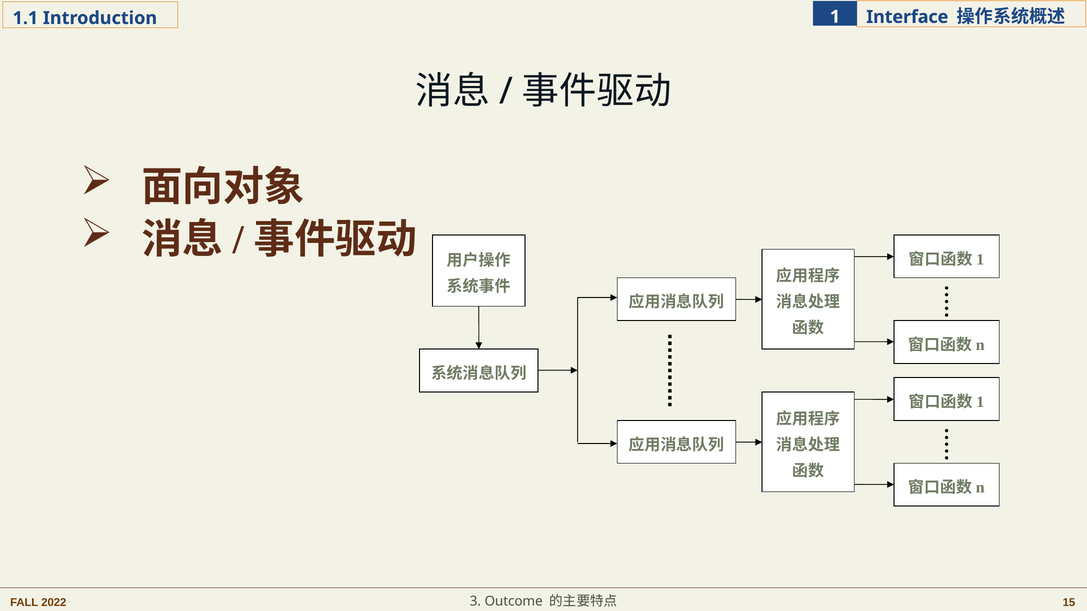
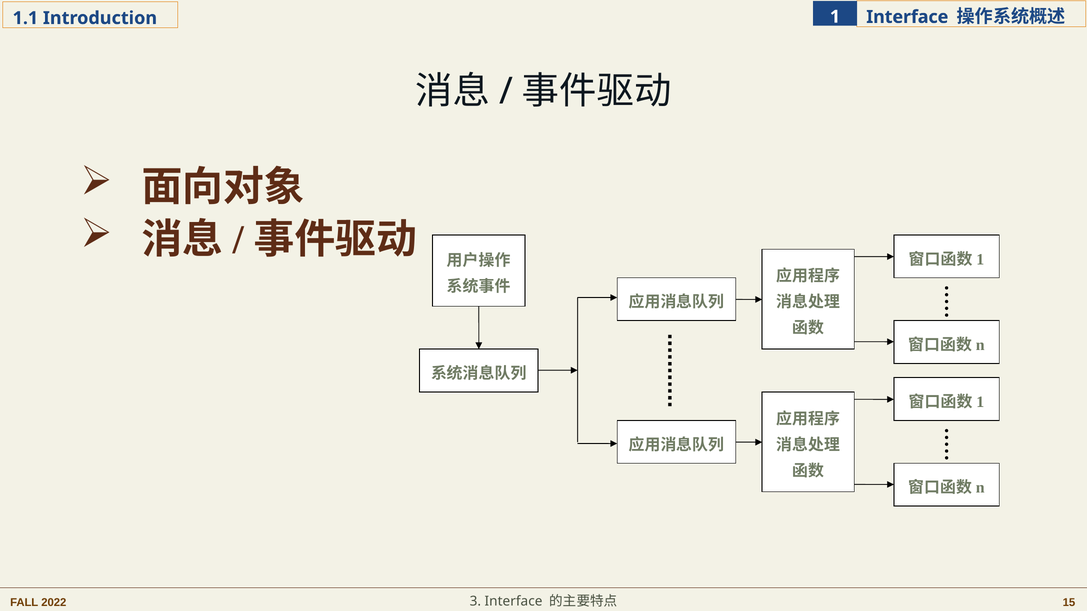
3 Outcome: Outcome -> Interface (514, 601)
